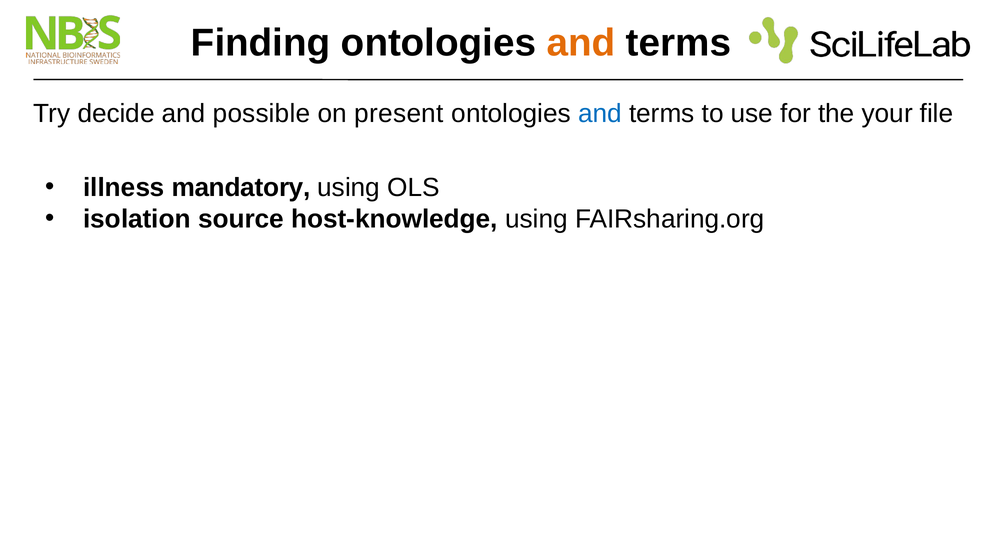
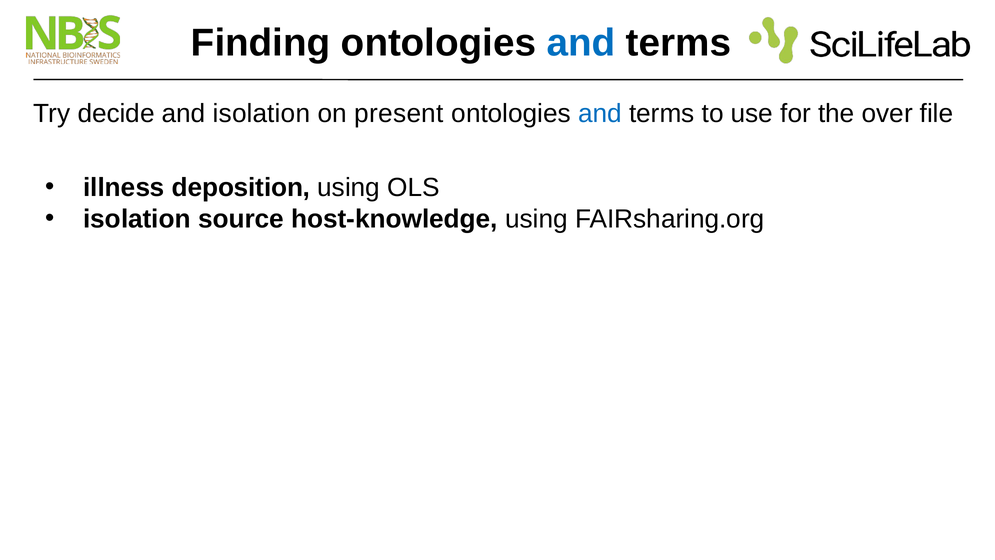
and colour: orange -> blue (581, 43)
and possible: possible -> isolation (262, 113)
your: your -> over (887, 113)
mandatory: mandatory -> deposition (241, 187)
